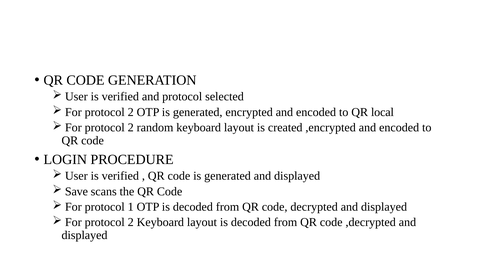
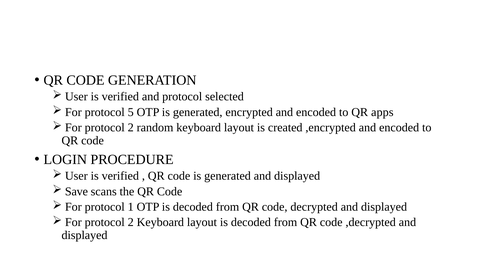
2: 2 -> 5 (131, 112)
local: local -> apps (382, 112)
